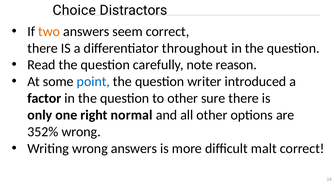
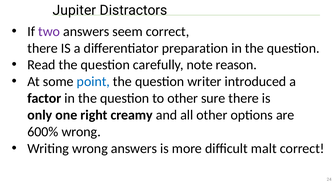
Choice: Choice -> Jupiter (74, 10)
two colour: orange -> purple (49, 31)
throughout: throughout -> preparation (195, 48)
normal: normal -> creamy (132, 115)
352%: 352% -> 600% (43, 132)
